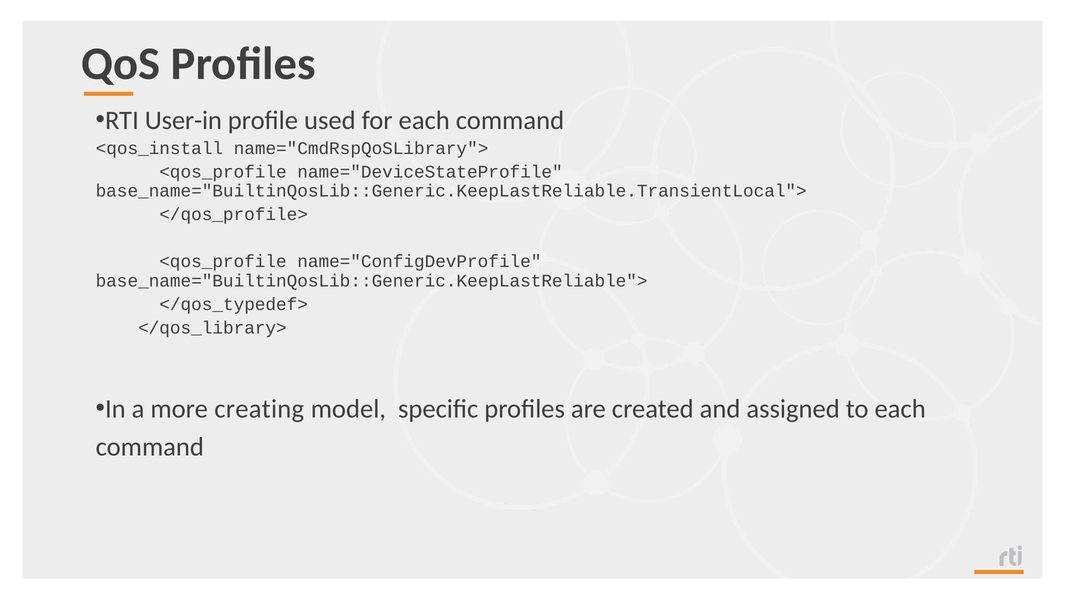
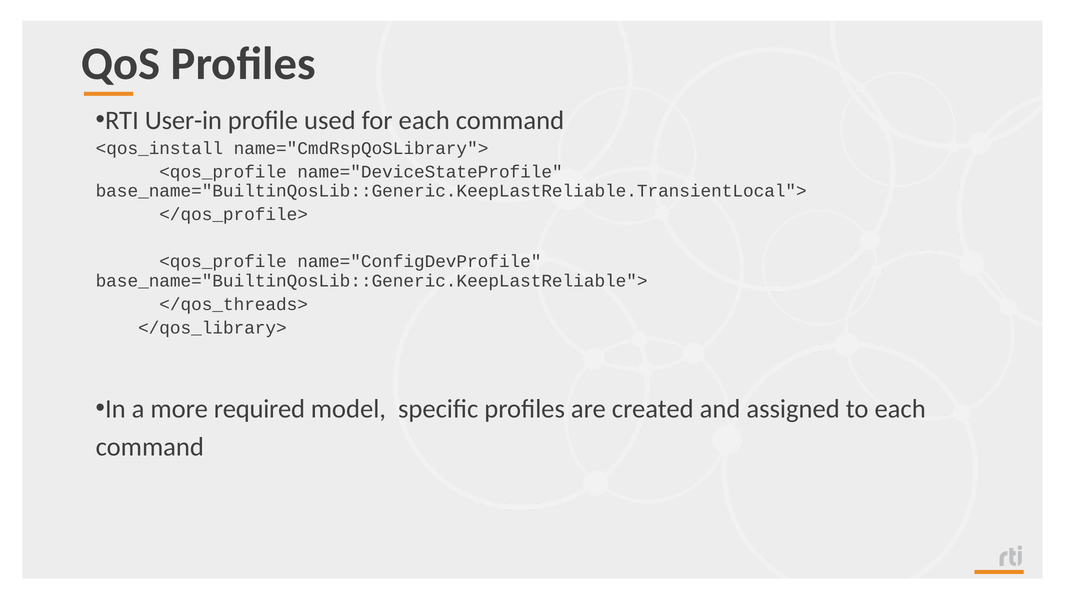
</qos_typedef>: </qos_typedef> -> </qos_threads> (234, 304)
creating: creating -> required (259, 409)
